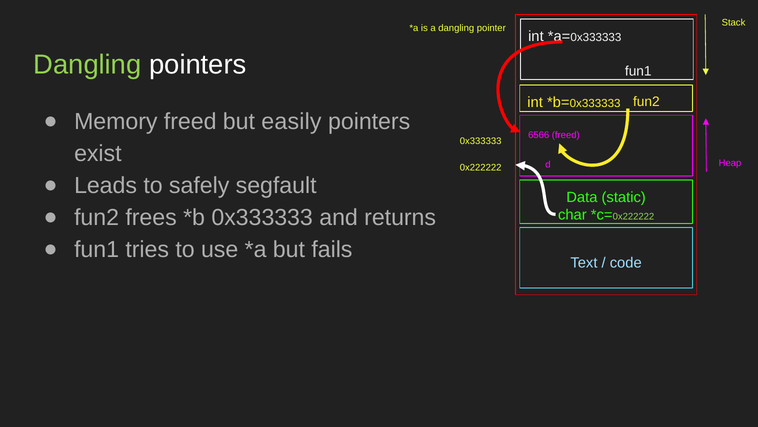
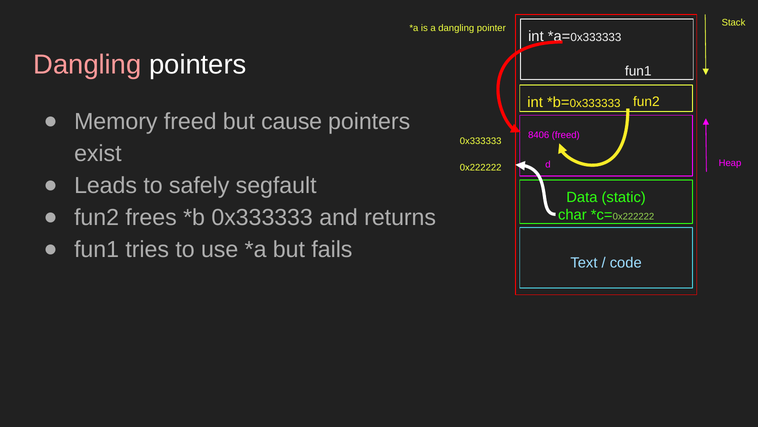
Dangling colour: light green -> pink (87, 65)
easily: easily -> cause (292, 122)
6566: 6566 -> 8406 (539, 135)
